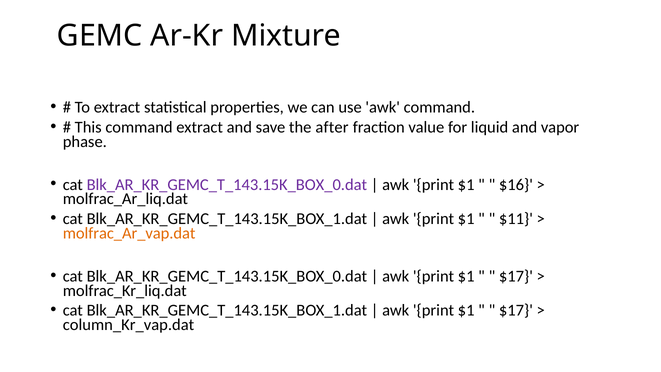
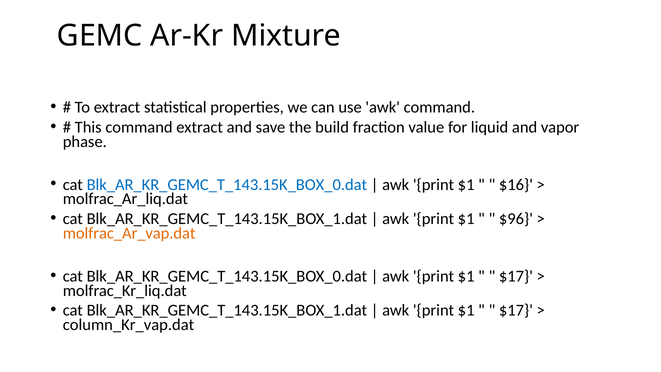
after: after -> build (332, 127)
Blk_AR_KR_GEMC_T_143.15K_BOX_0.dat colour: purple -> blue (227, 185)
$11: $11 -> $96 (516, 219)
